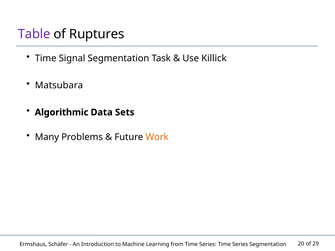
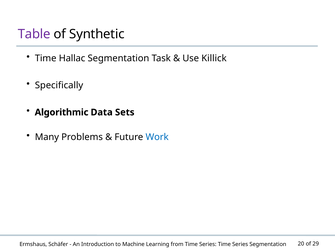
Ruptures: Ruptures -> Synthetic (97, 34)
Signal: Signal -> Hallac (72, 58)
Matsubara: Matsubara -> Specifically (59, 85)
Work colour: orange -> blue (157, 137)
